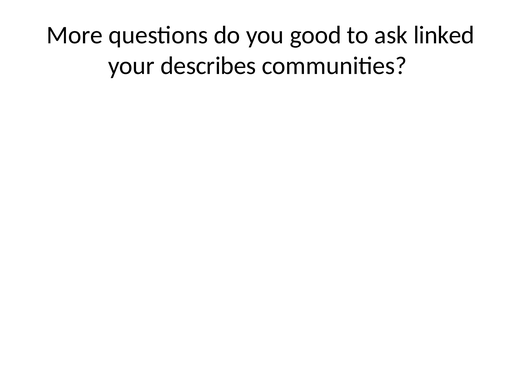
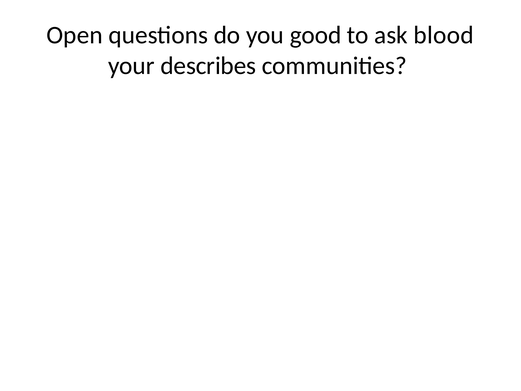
More: More -> Open (75, 35)
linked: linked -> blood (444, 35)
